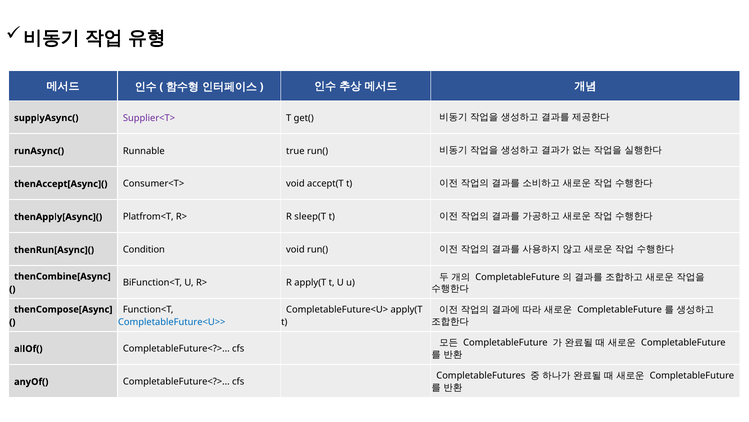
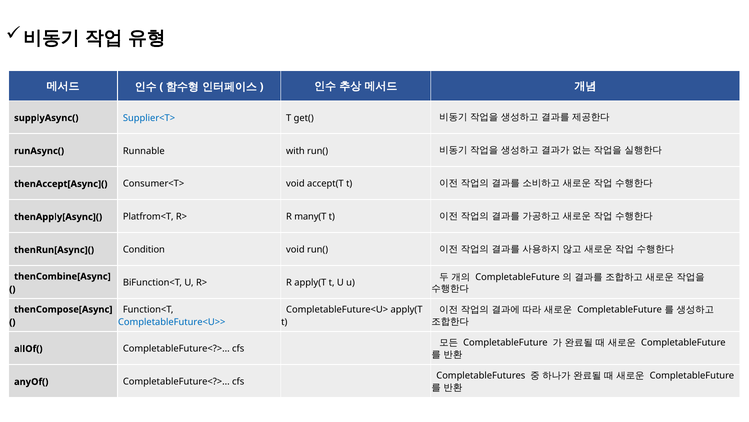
Supplier<T> colour: purple -> blue (149, 118)
true: true -> with (295, 151)
sleep(T: sleep(T -> many(T (310, 217)
